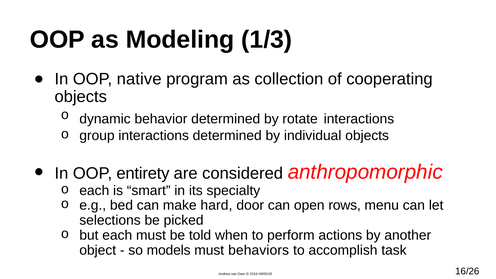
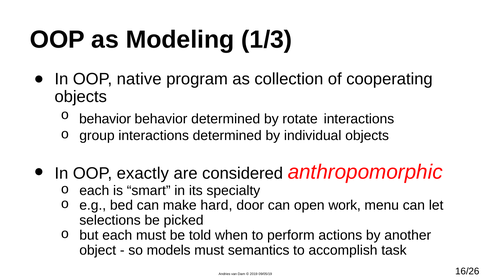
dynamic: dynamic -> behavior (105, 119)
entirety: entirety -> exactly (143, 173)
rows: rows -> work (345, 205)
behaviors: behaviors -> semantics (259, 250)
